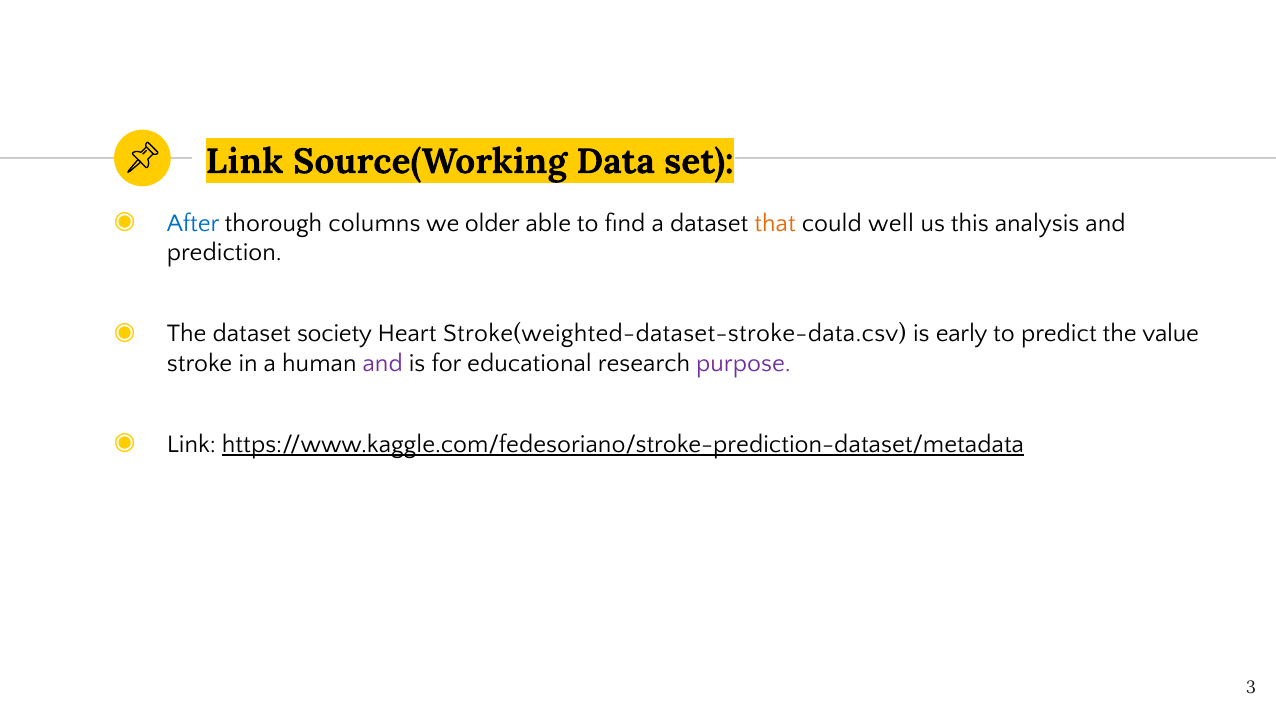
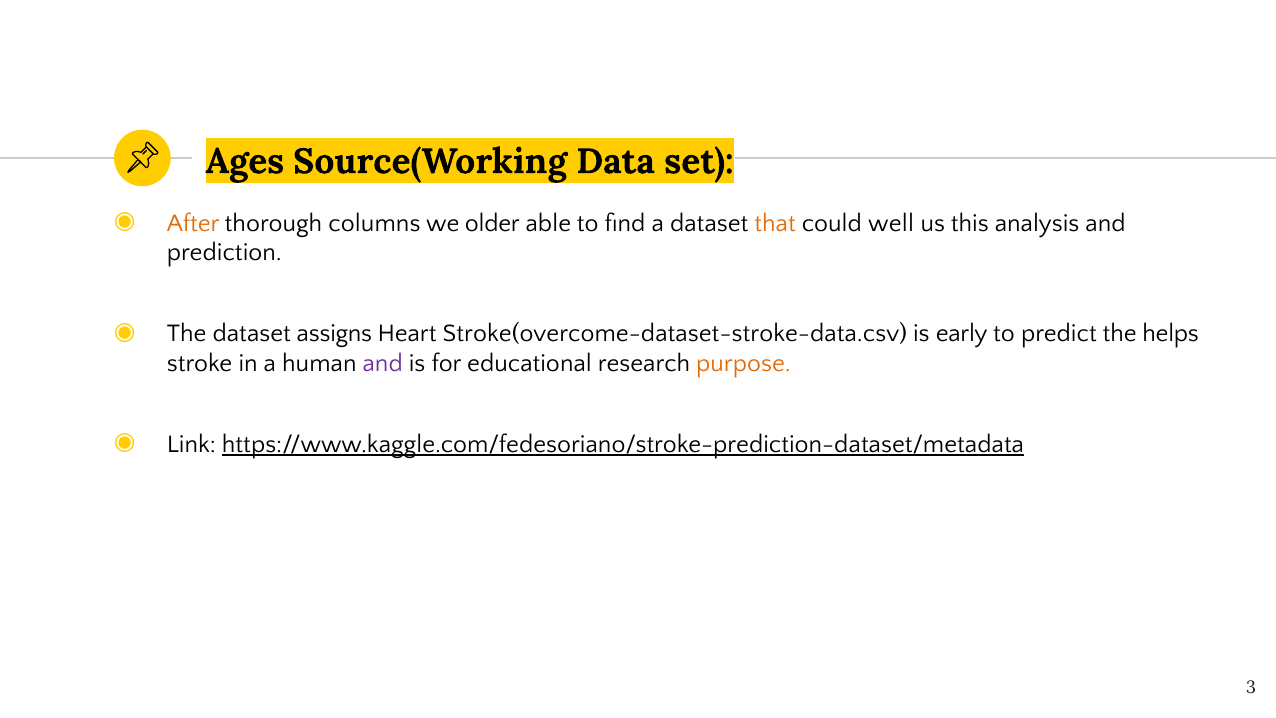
Link: Link -> Ages (245, 161)
After colour: blue -> orange (193, 223)
society: society -> assigns (334, 334)
Stroke(weighted-dataset-stroke-data.csv: Stroke(weighted-dataset-stroke-data.csv -> Stroke(overcome-dataset-stroke-data.csv (675, 334)
value: value -> helps (1171, 334)
purpose colour: purple -> orange (743, 363)
